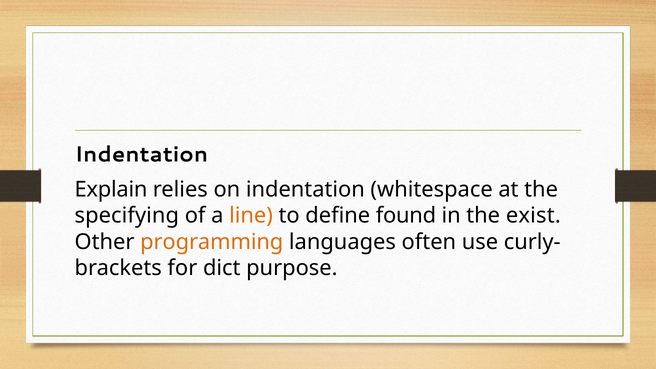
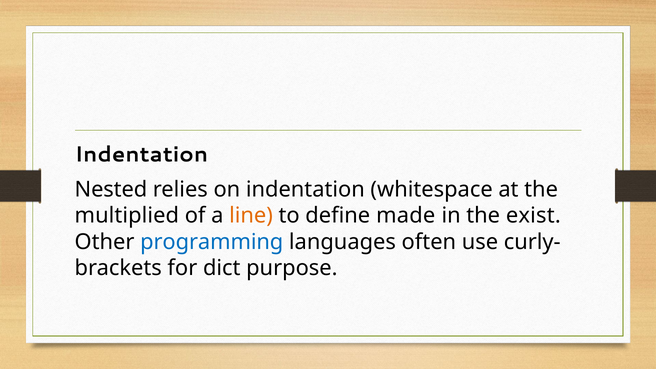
Explain: Explain -> Nested (111, 189)
specifying: specifying -> multiplied (127, 216)
found: found -> made (406, 216)
programming colour: orange -> blue (212, 242)
